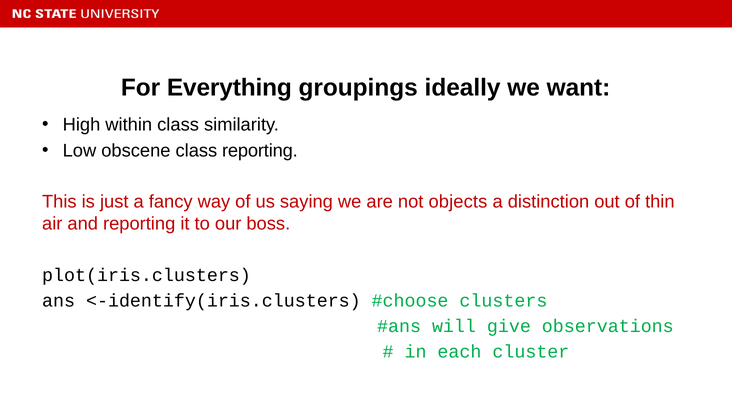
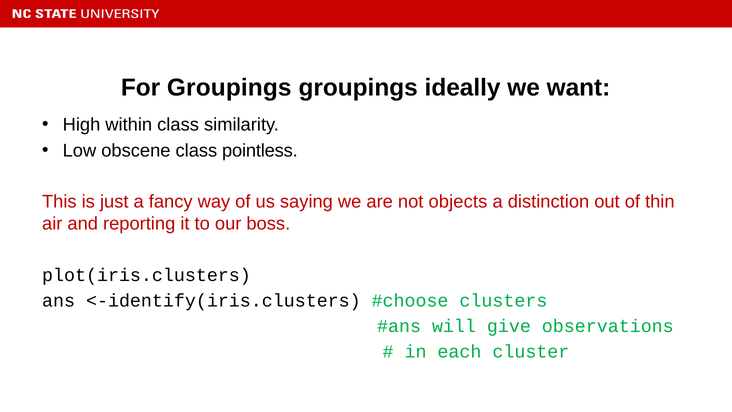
For Everything: Everything -> Groupings (229, 88)
class reporting: reporting -> pointless (260, 150)
